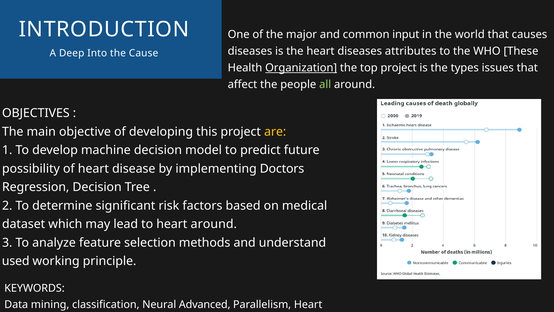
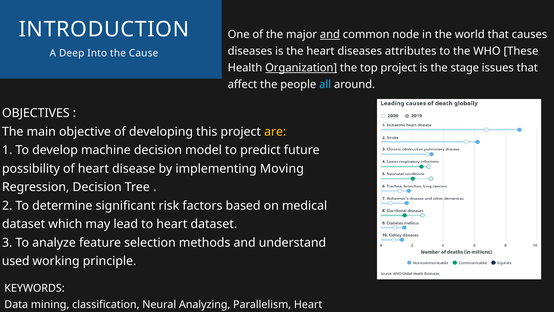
and underline: none -> present (330, 34)
input: input -> node (406, 34)
types: types -> stage (465, 68)
all colour: light green -> light blue (325, 85)
Doctors: Doctors -> Moving (282, 169)
heart around: around -> dataset (214, 224)
Advanced: Advanced -> Analyzing (205, 304)
